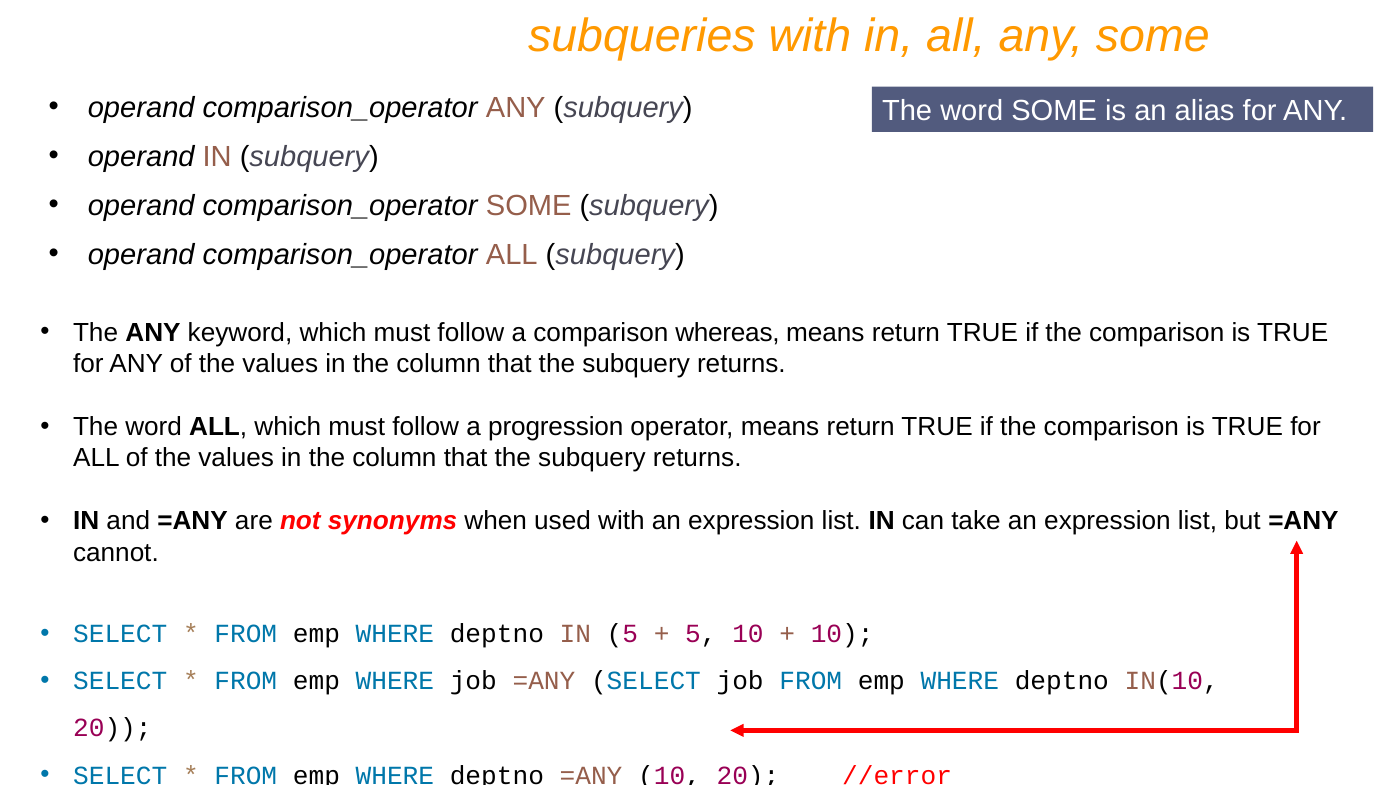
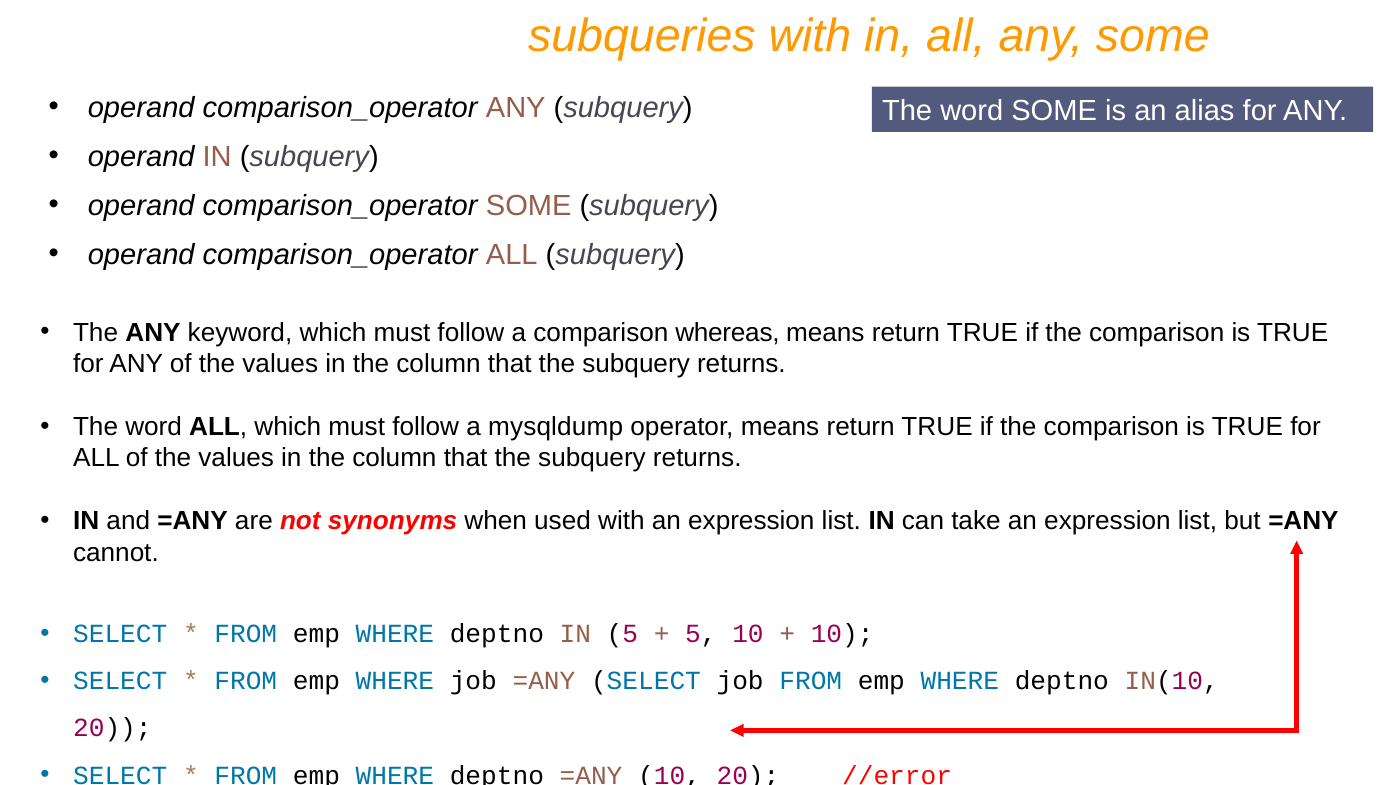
progression: progression -> mysqldump (556, 427)
